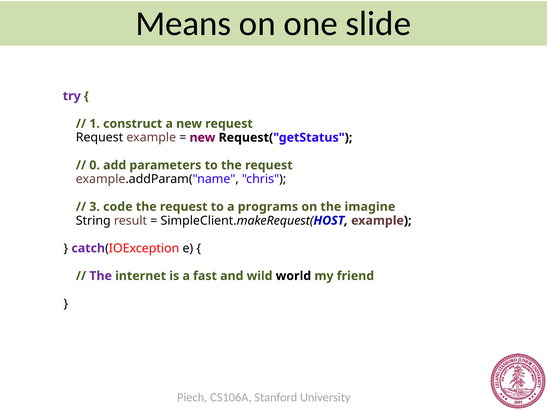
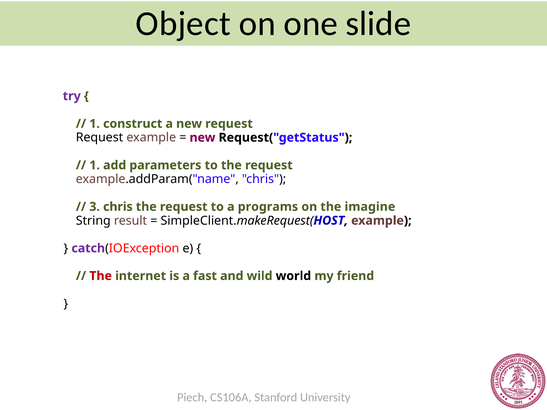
Means: Means -> Object (183, 24)
0: 0 -> 1 (95, 165)
3 code: code -> chris (118, 207)
The colour: purple -> red (101, 276)
